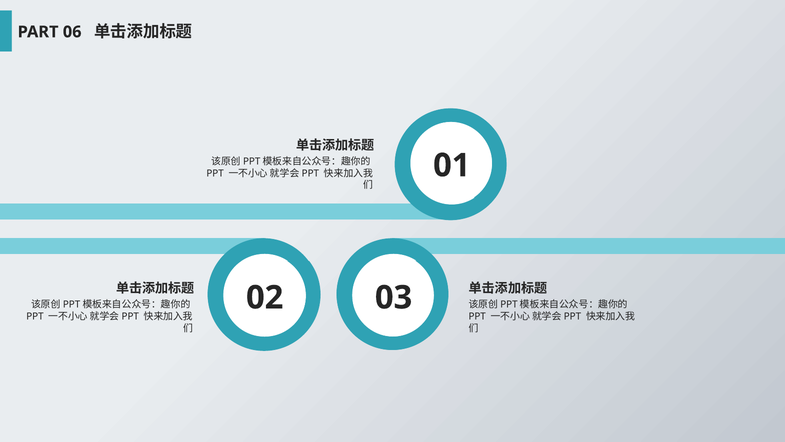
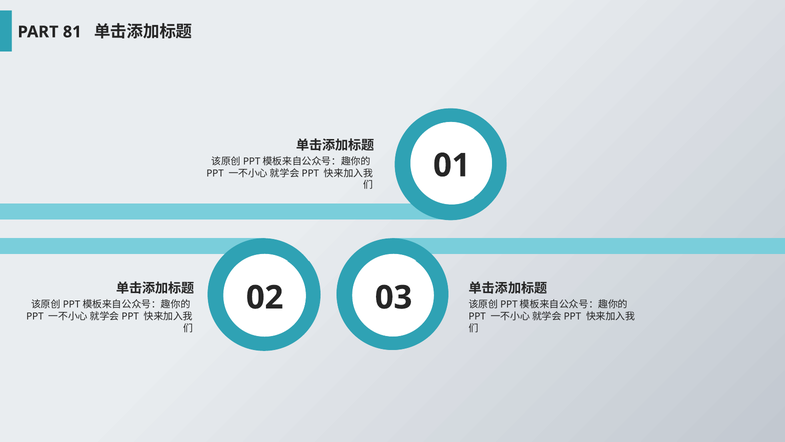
06: 06 -> 81 (72, 32)
